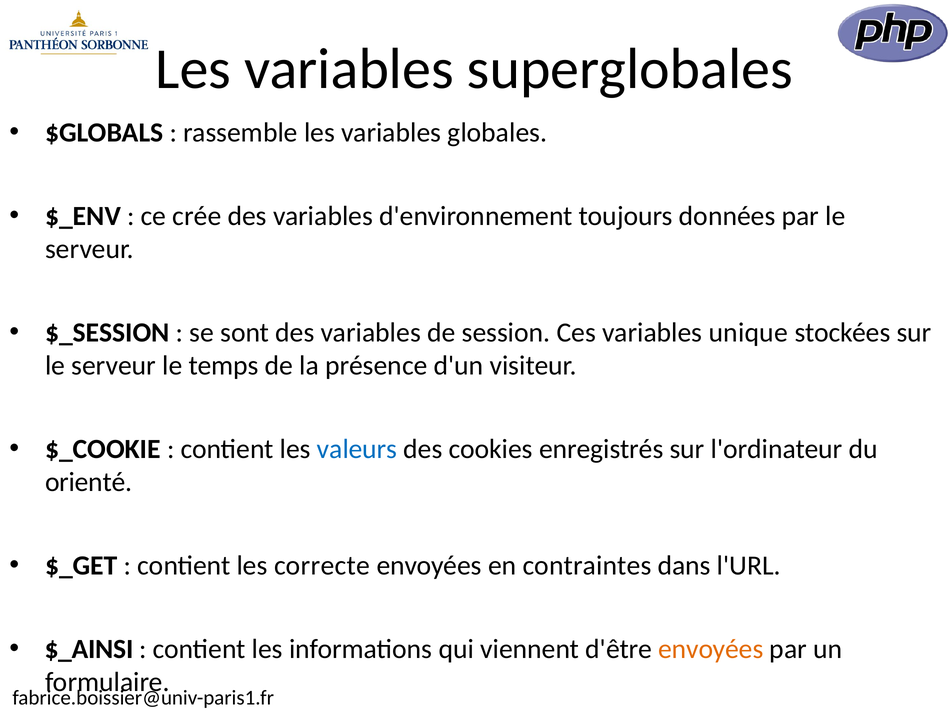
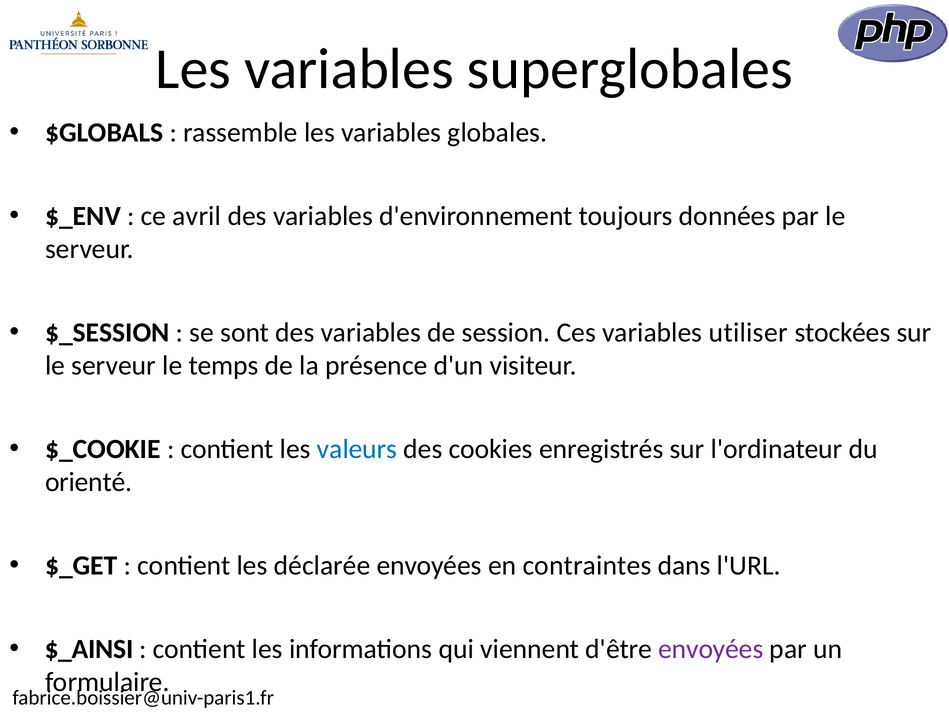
crée: crée -> avril (197, 216)
unique: unique -> utiliser (748, 332)
correcte: correcte -> déclarée (322, 565)
envoyées colour: orange -> purple (711, 649)
